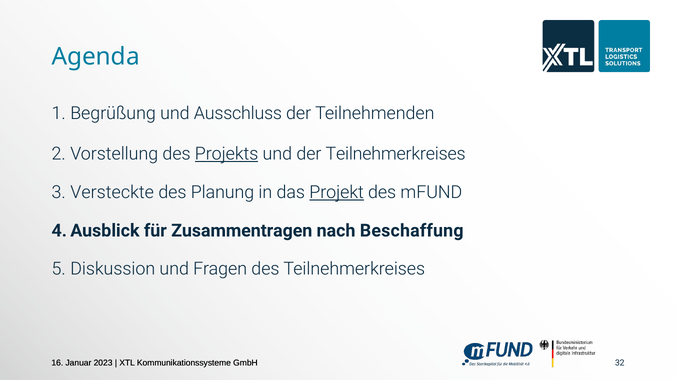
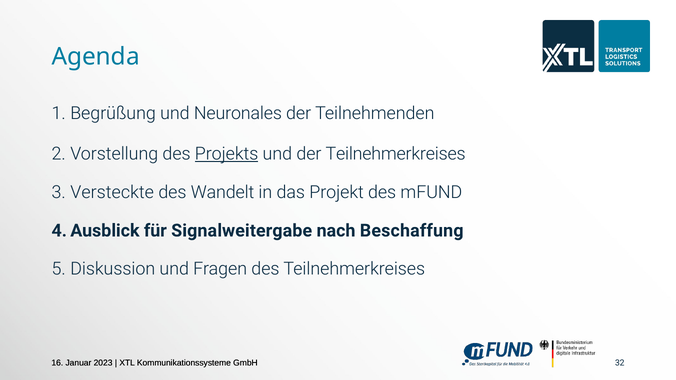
Ausschluss: Ausschluss -> Neuronales (238, 113)
Planung: Planung -> Wandelt (223, 192)
Projekt underline: present -> none (337, 192)
Zusammentragen: Zusammentragen -> Signalweitergabe (242, 231)
